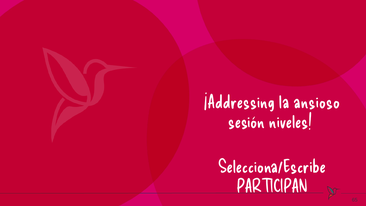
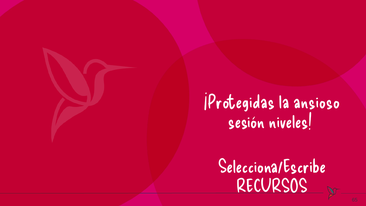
¡Addressing: ¡Addressing -> ¡Protegidas (239, 102)
PARTICIPAN: PARTICIPAN -> RECURSOS (272, 186)
